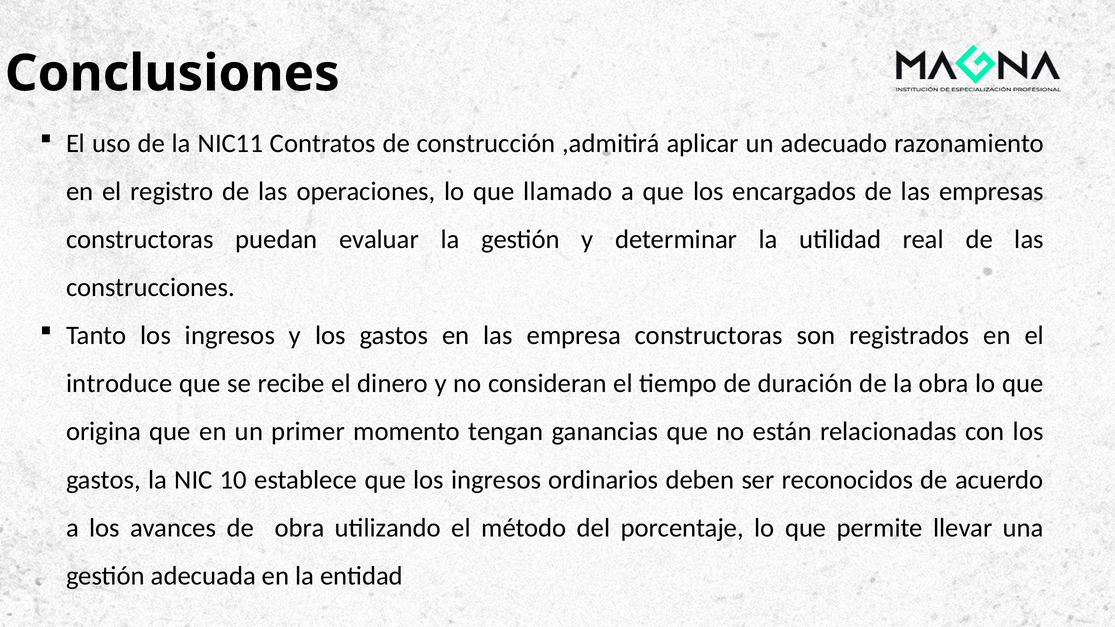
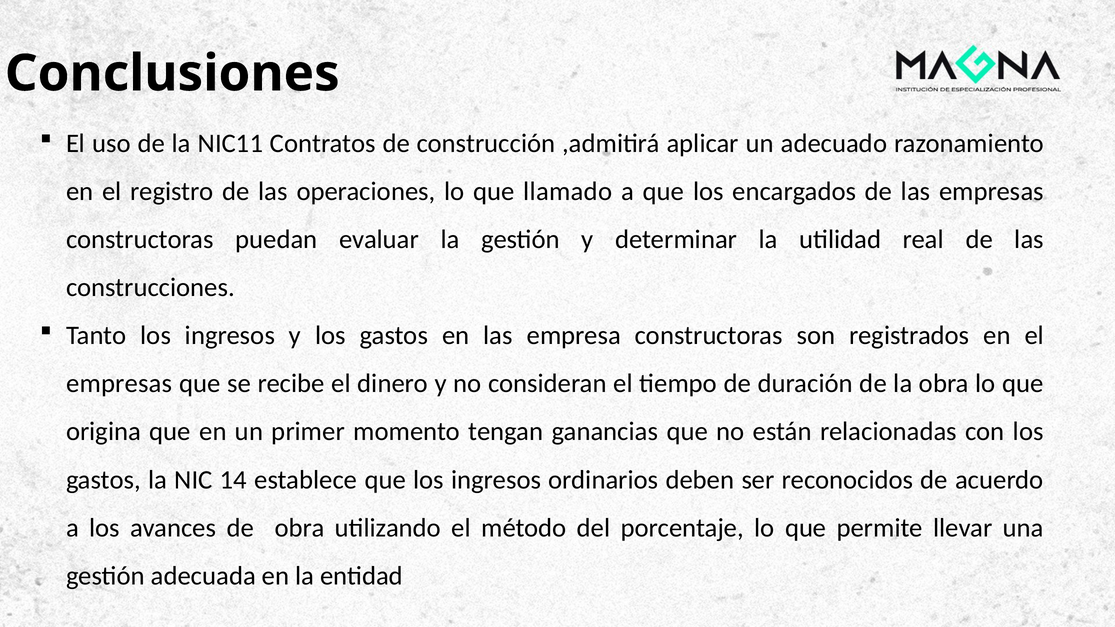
introduce: introduce -> empresas (119, 384)
10: 10 -> 14 (233, 480)
